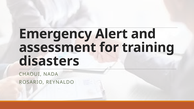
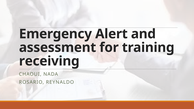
disasters: disasters -> receiving (49, 61)
